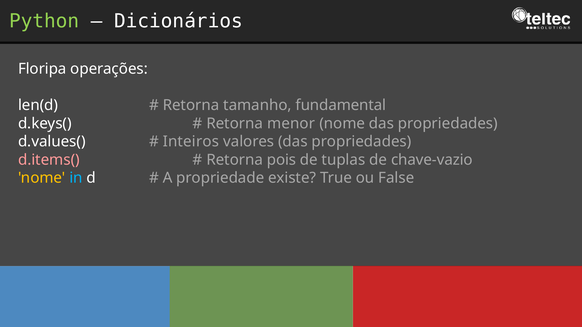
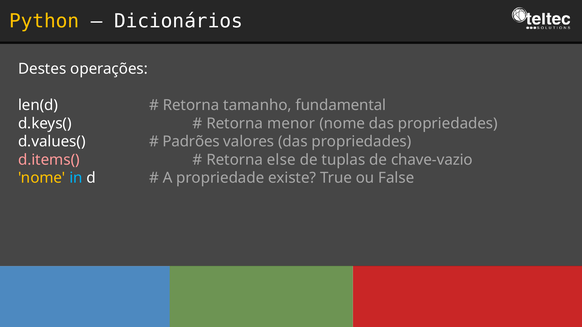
Python colour: light green -> yellow (44, 21)
Floripa: Floripa -> Destes (42, 69)
Inteiros: Inteiros -> Padrões (191, 142)
pois: pois -> else (281, 160)
